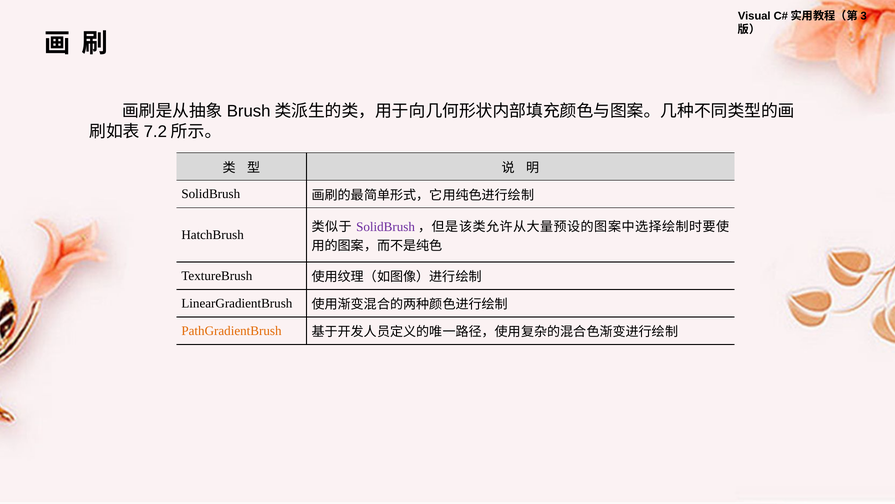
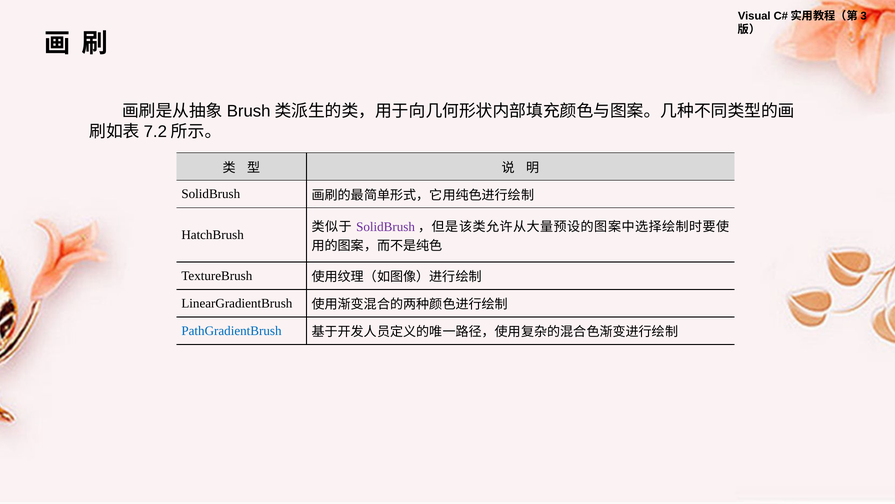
PathGradientBrush colour: orange -> blue (231, 330)
